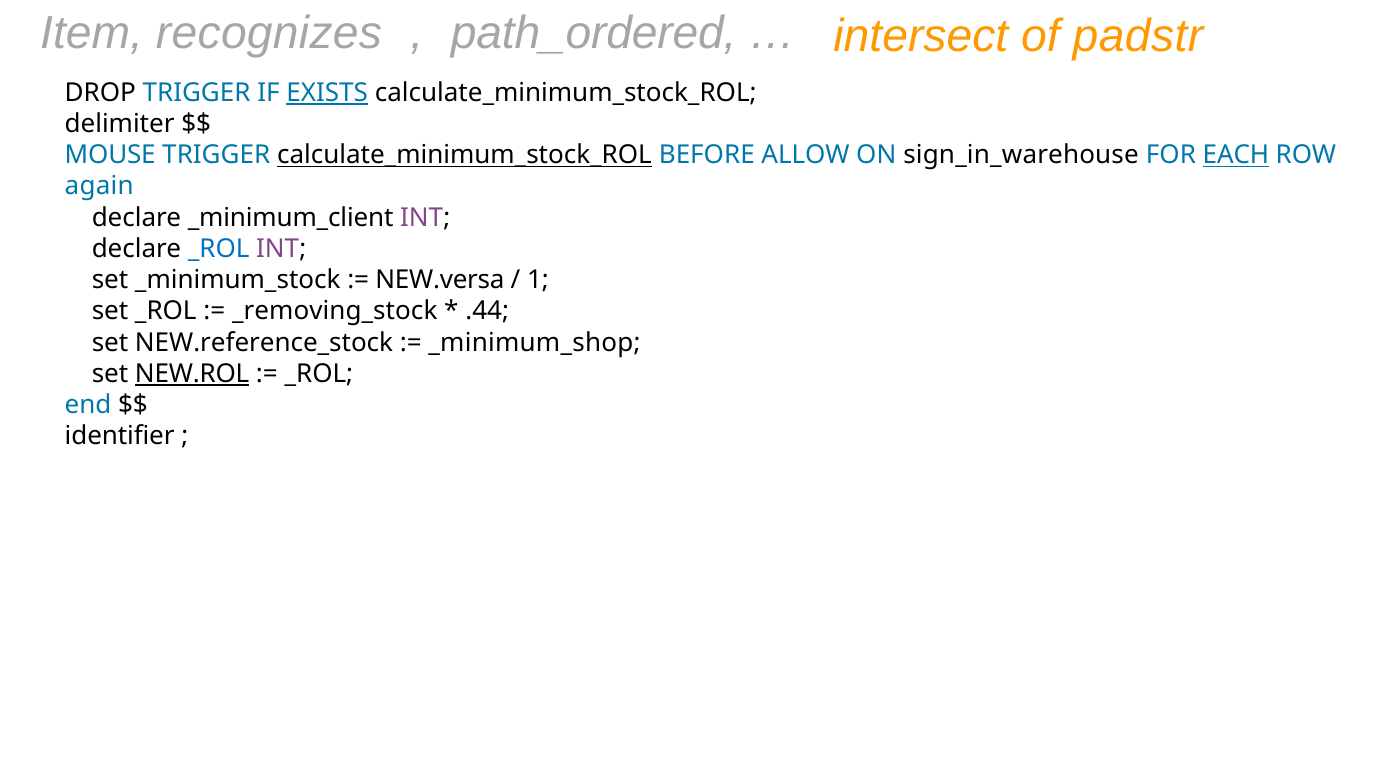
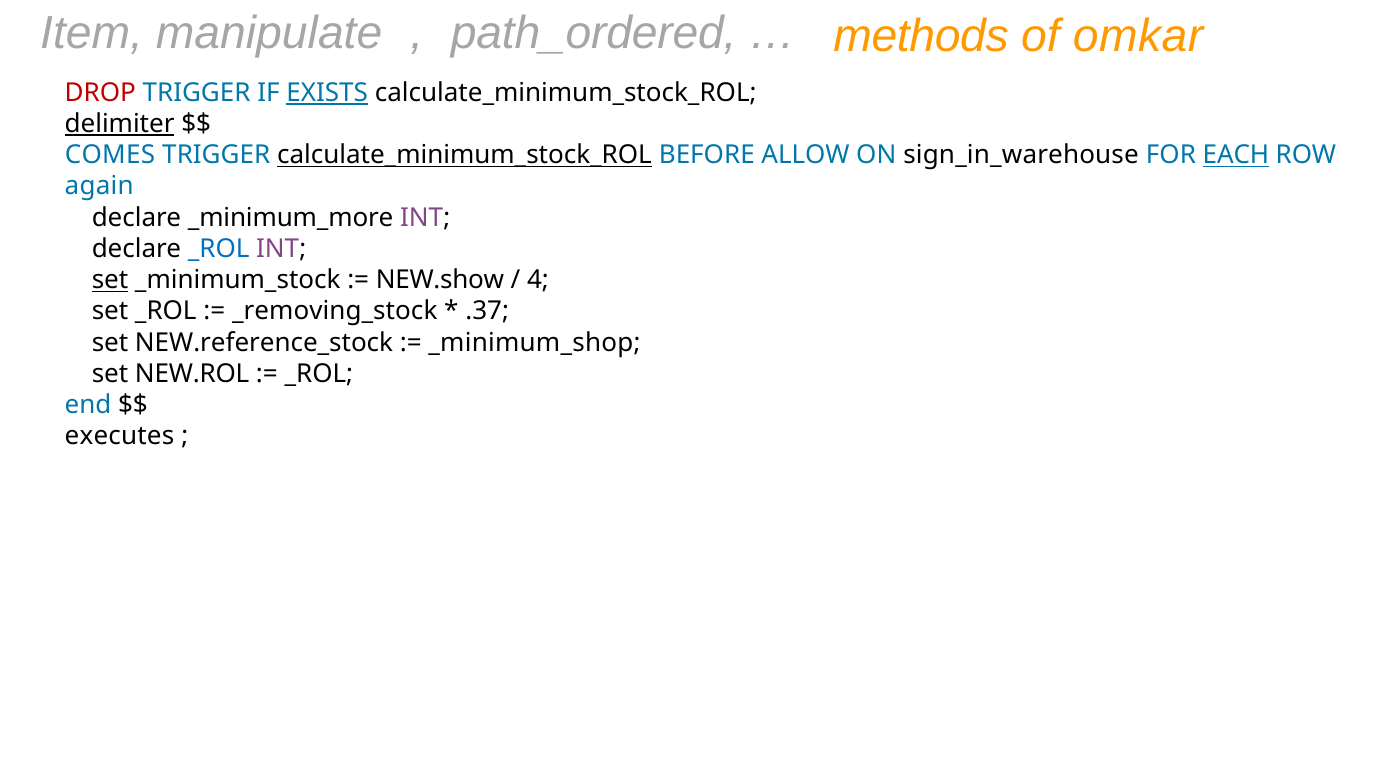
recognizes: recognizes -> manipulate (269, 33)
intersect: intersect -> methods (921, 36)
padstr: padstr -> omkar (1138, 36)
DROP colour: black -> red (100, 93)
delimiter underline: none -> present (120, 124)
MOUSE: MOUSE -> COMES (110, 155)
_minimum_client: _minimum_client -> _minimum_more (291, 218)
set underline: none -> present (110, 280)
NEW.versa: NEW.versa -> NEW.show (440, 280)
1: 1 -> 4 (538, 280)
.44: .44 -> .37 (487, 311)
NEW.ROL underline: present -> none (192, 374)
identifier: identifier -> executes (120, 436)
